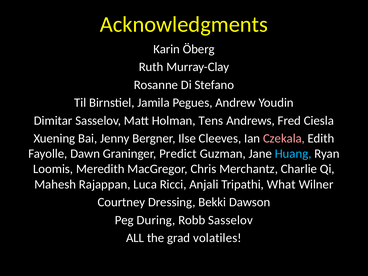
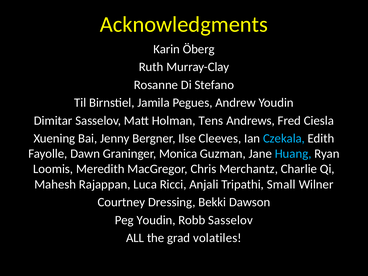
Czekala colour: pink -> light blue (284, 138)
Predict: Predict -> Monica (178, 154)
What: What -> Small (281, 184)
Peg During: During -> Youdin (156, 220)
